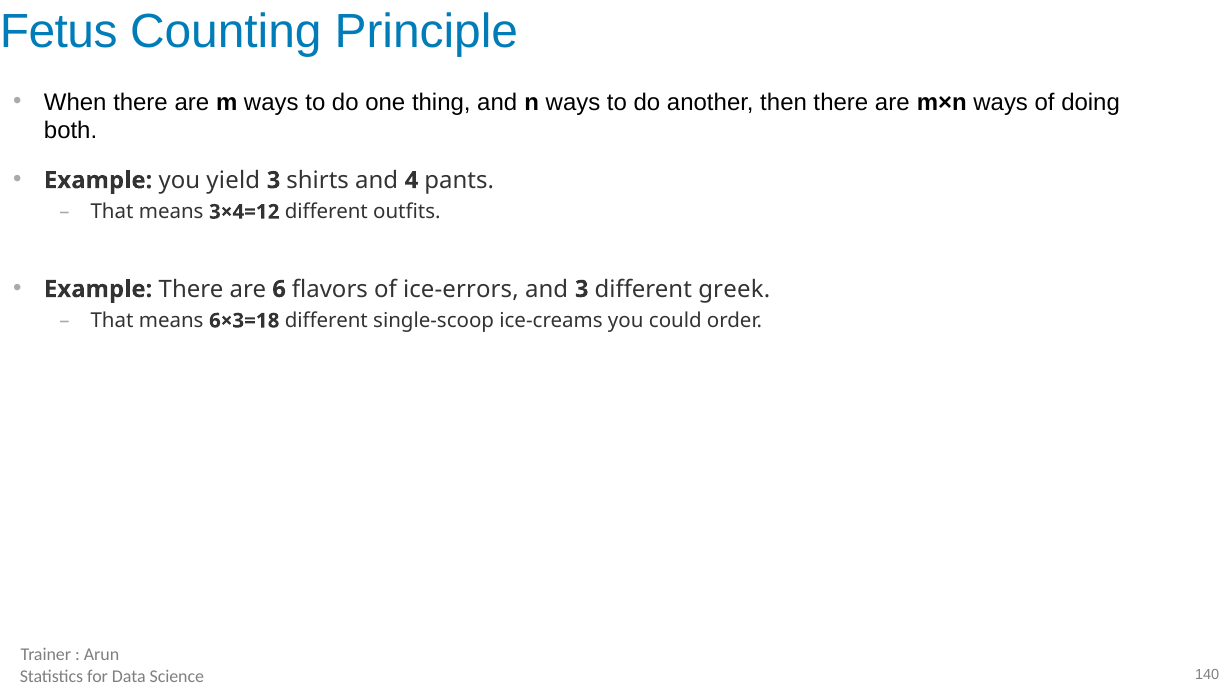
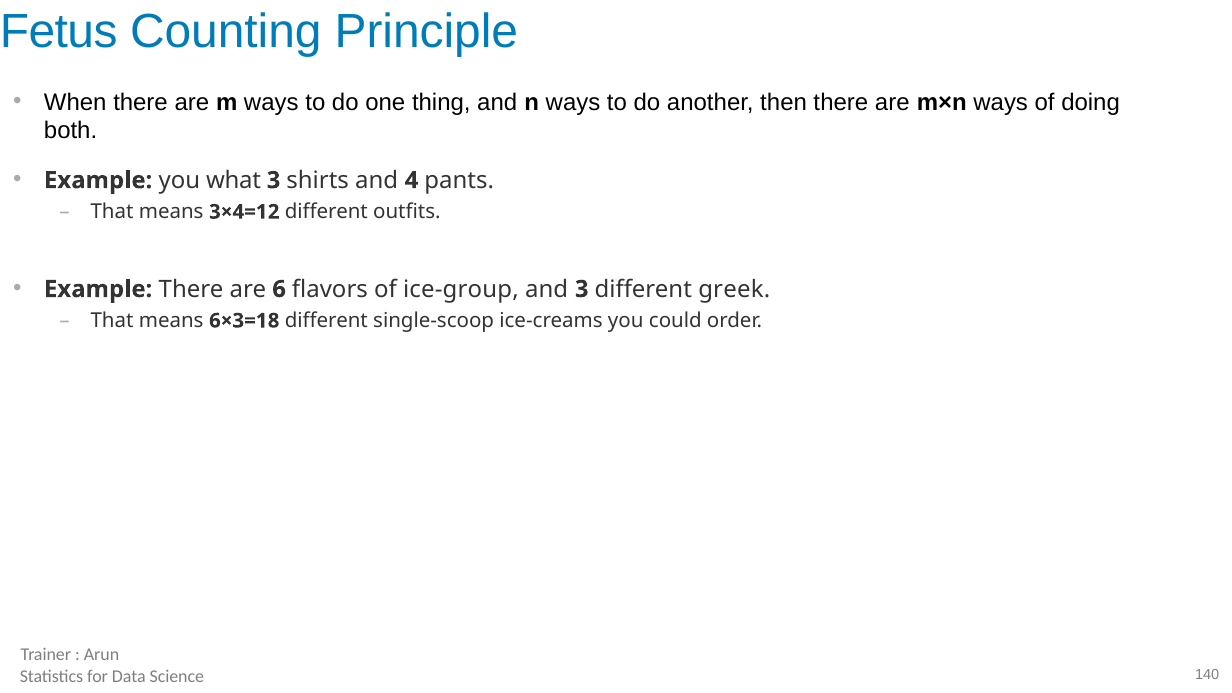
yield: yield -> what (234, 180)
ice-errors: ice-errors -> ice-group (461, 289)
